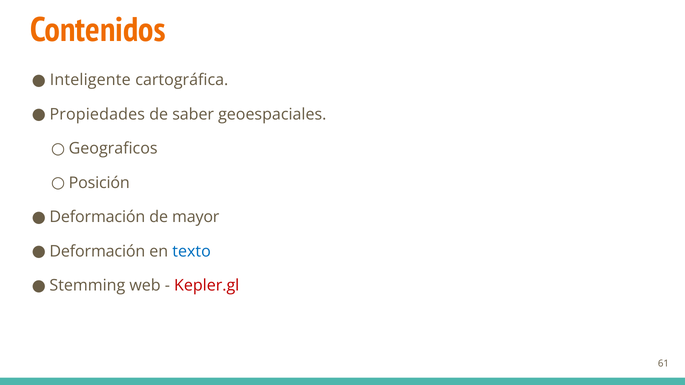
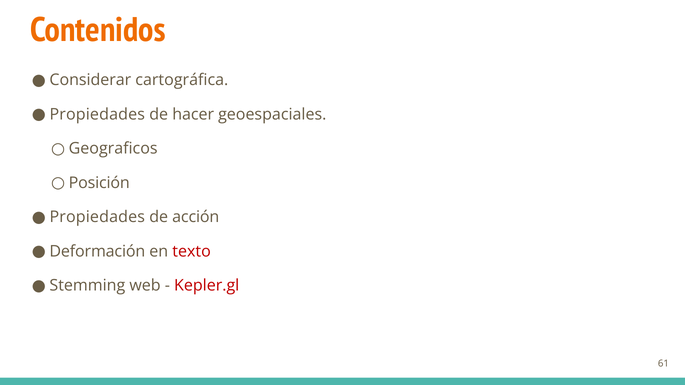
Inteligente: Inteligente -> Considerar (90, 80)
saber: saber -> hacer (193, 114)
Deformación: Deformación -> Propiedades (97, 217)
mayor: mayor -> acción (196, 217)
texto colour: blue -> red (192, 251)
